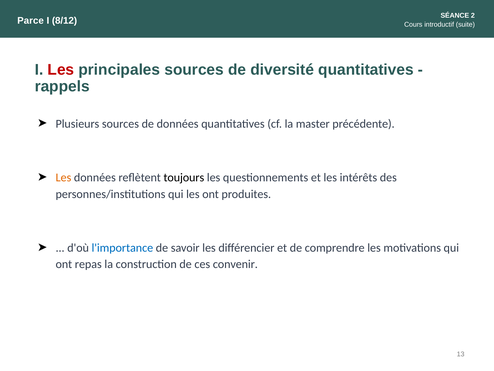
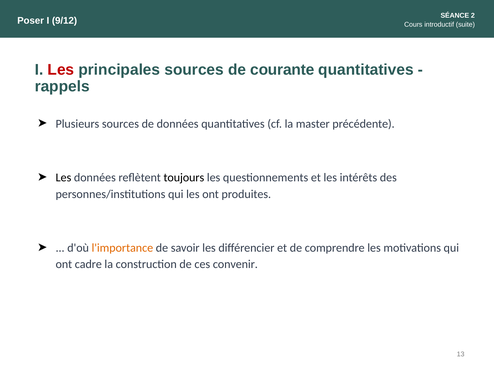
Parce: Parce -> Poser (31, 21)
8/12: 8/12 -> 9/12 (64, 21)
diversité: diversité -> courante (282, 70)
Les colour: orange -> black (63, 177)
l'importance colour: blue -> orange (122, 247)
repas: repas -> cadre (88, 264)
